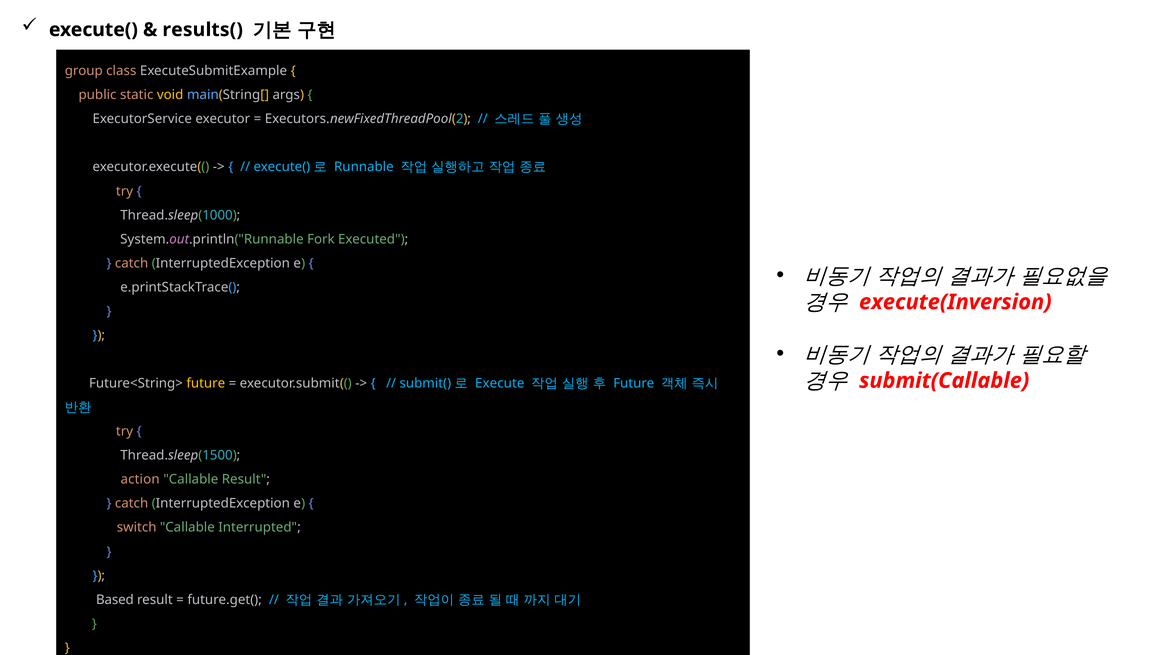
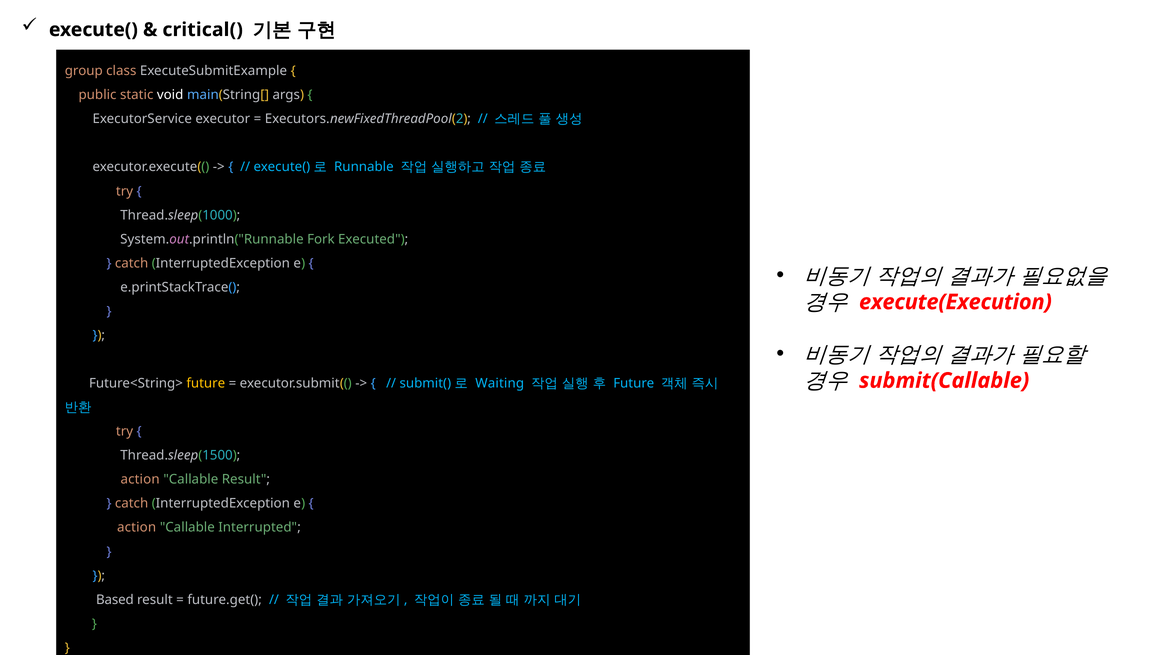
results(: results( -> critical( (203, 30)
void colour: yellow -> white (170, 95)
execute(Inversion: execute(Inversion -> execute(Execution (955, 302)
Execute: Execute -> Waiting (500, 383)
switch: switch -> action (137, 527)
